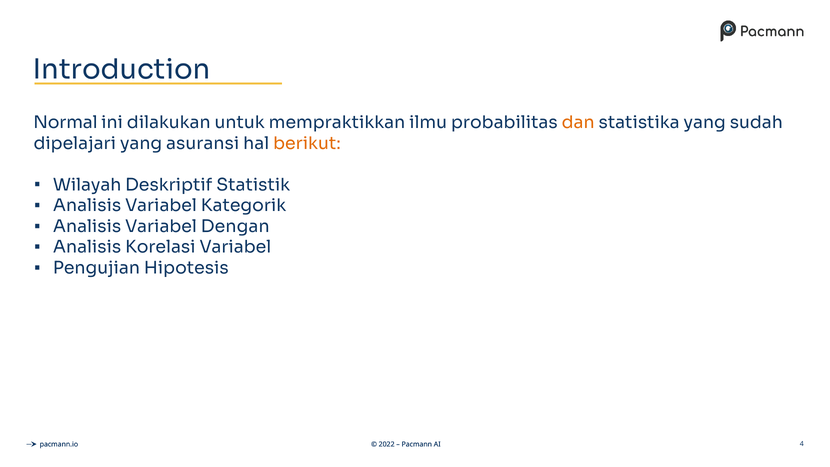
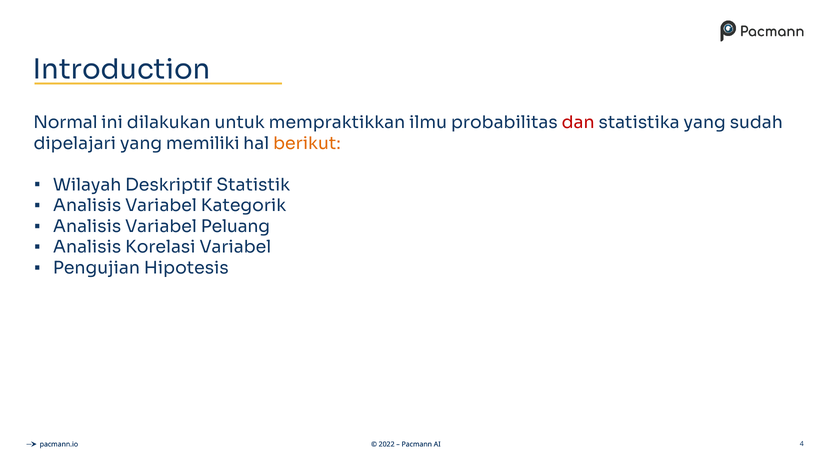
dan colour: orange -> red (578, 123)
asuransi: asuransi -> memiliki (203, 143)
Dengan: Dengan -> Peluang (235, 226)
